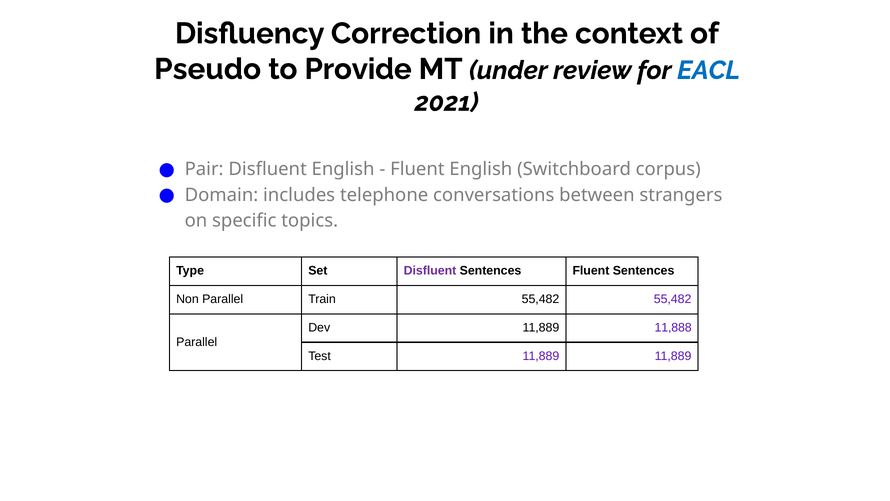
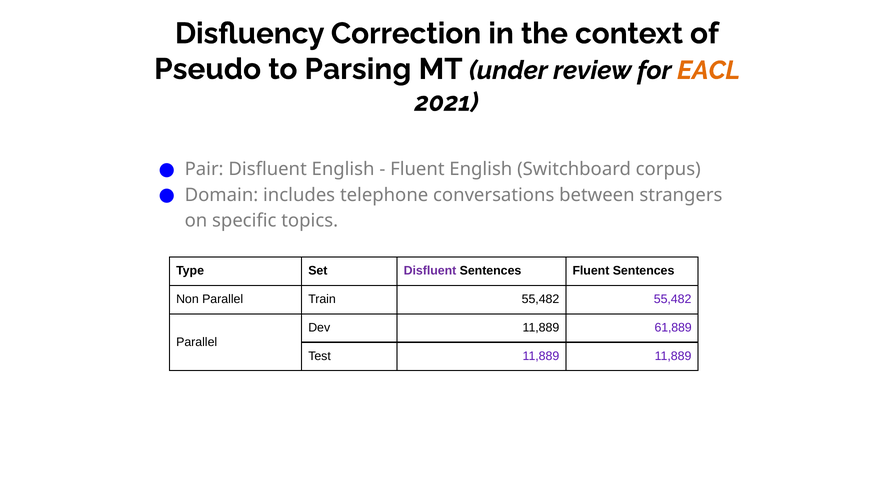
Provide: Provide -> Parsing (358, 69)
EACL colour: blue -> orange (709, 70)
11,888: 11,888 -> 61,889 (673, 327)
